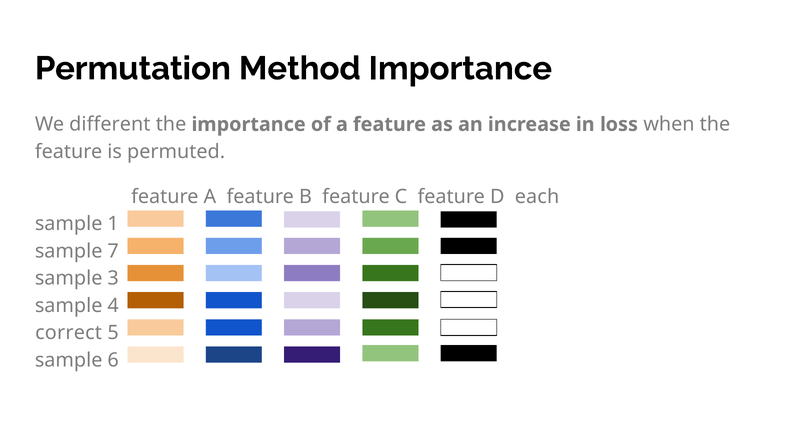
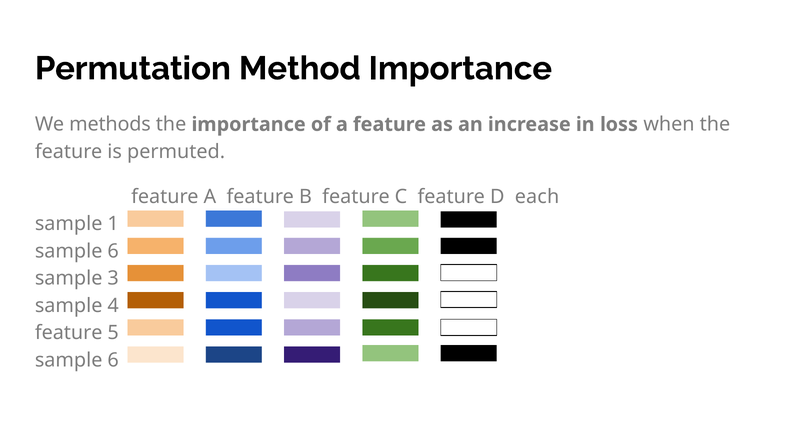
different: different -> methods (110, 125)
7: 7 -> 6 (113, 251)
correct: correct -> feature (69, 333)
